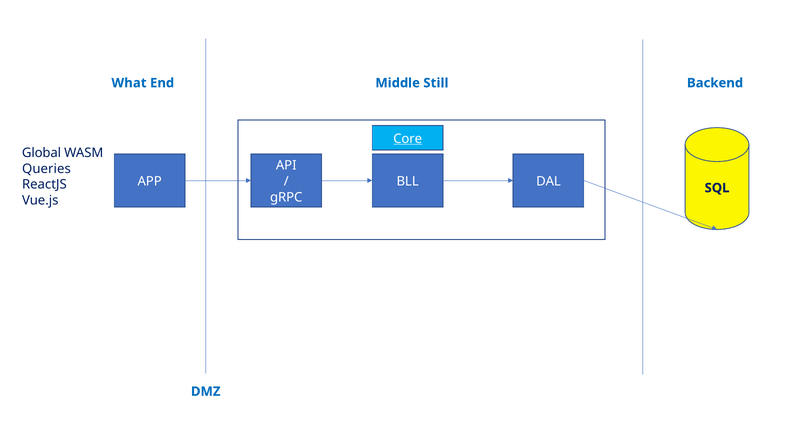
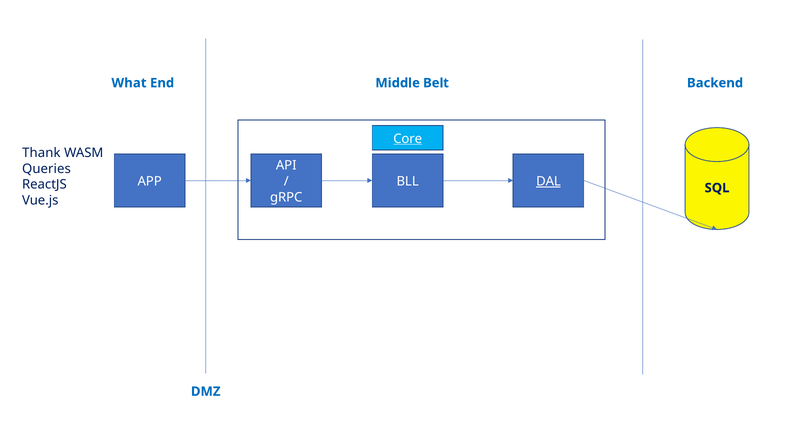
Still: Still -> Belt (436, 83)
Global: Global -> Thank (41, 153)
DAL underline: none -> present (549, 182)
